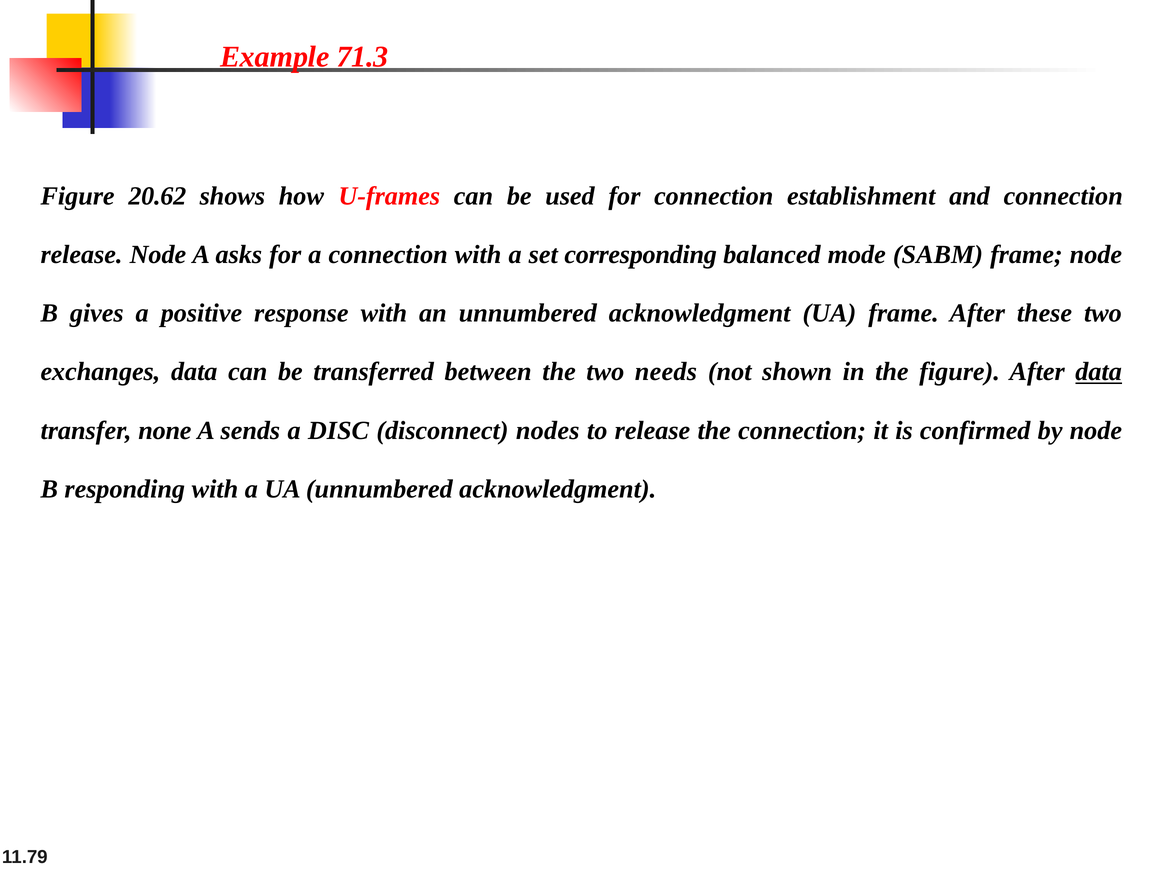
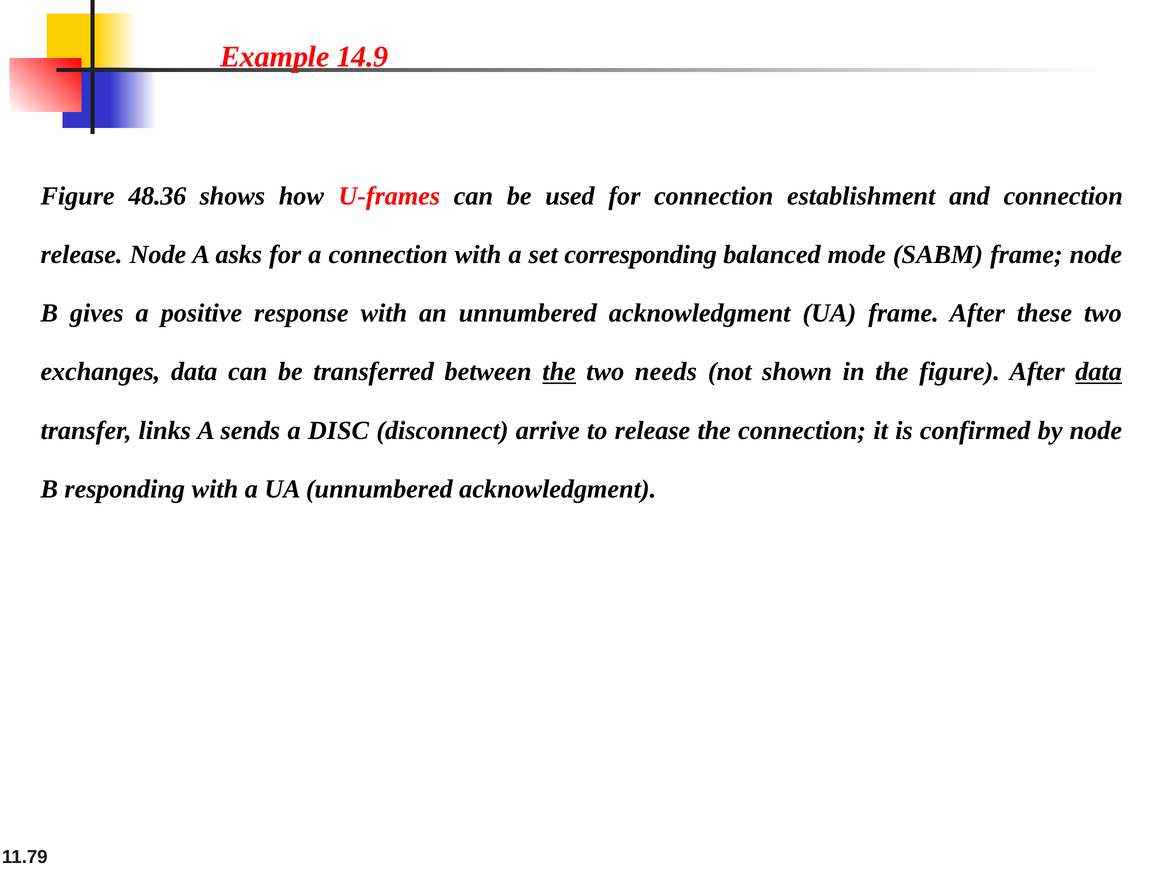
71.3: 71.3 -> 14.9 (363, 57)
20.62: 20.62 -> 48.36 (157, 196)
the underline: none -> present (559, 372)
none: none -> links (165, 431)
nodes: nodes -> arrive (548, 431)
